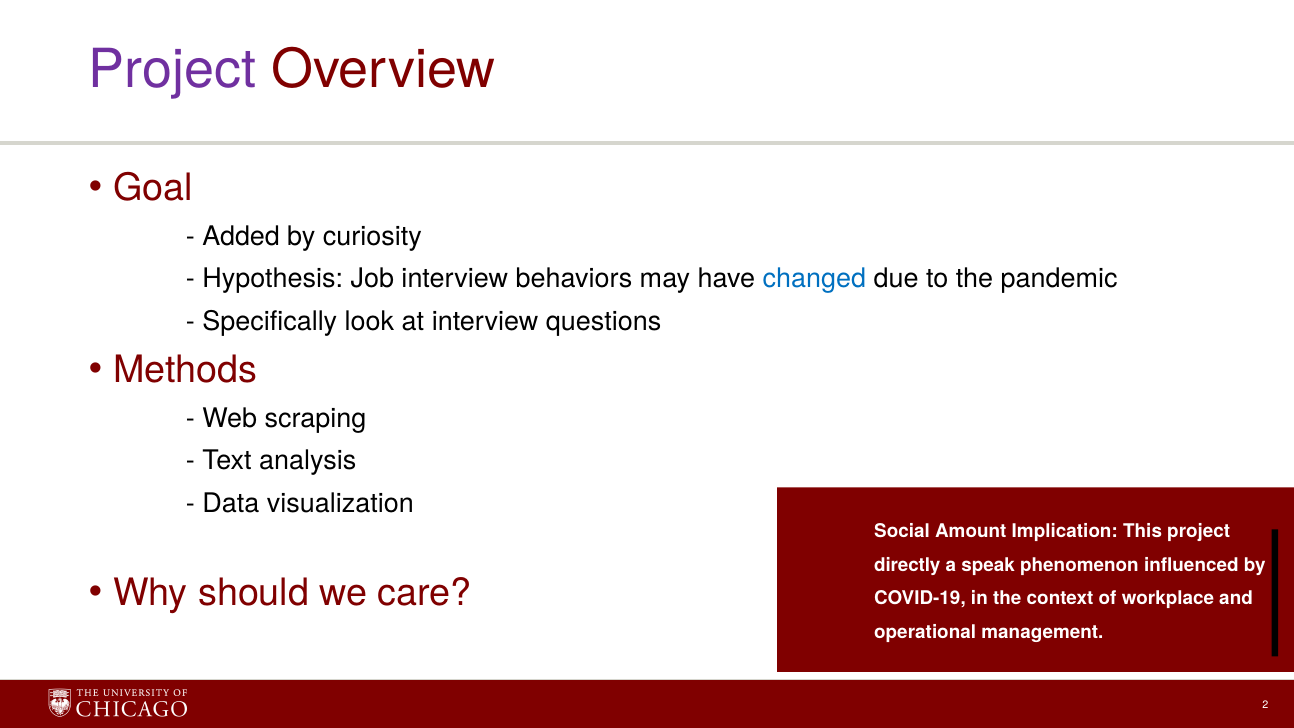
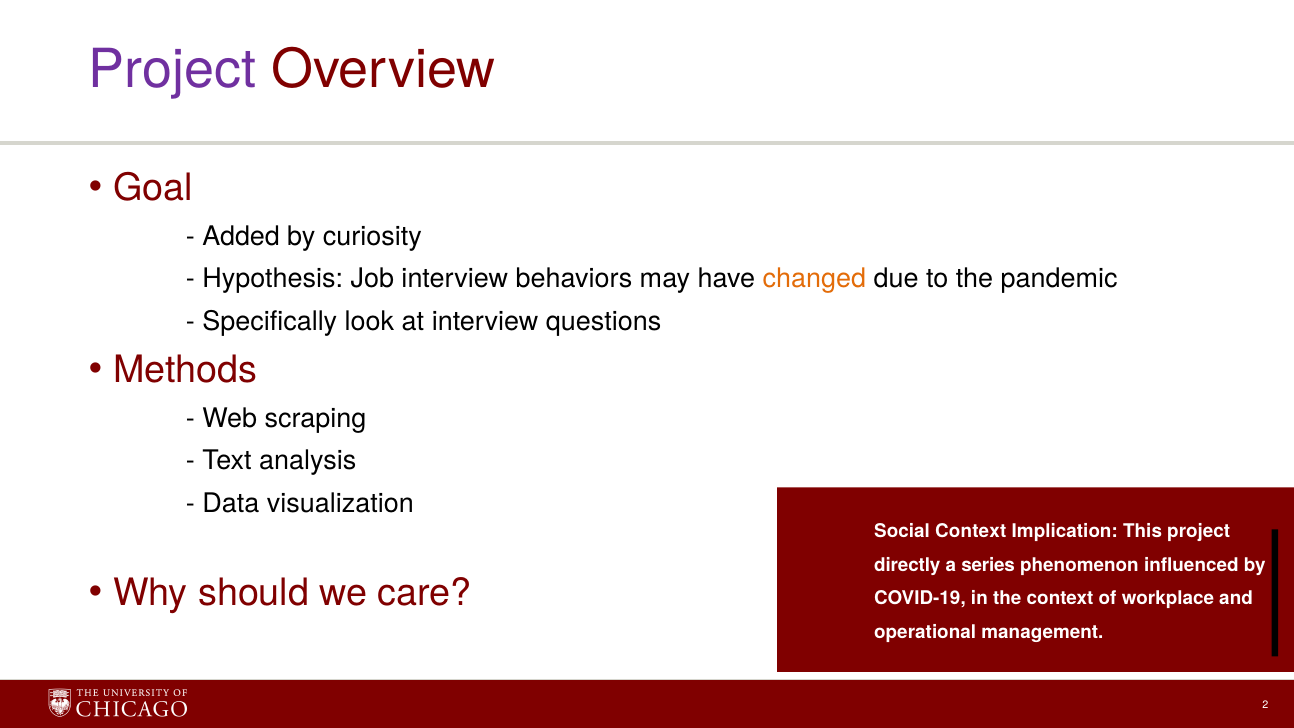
changed colour: blue -> orange (814, 279)
Social Amount: Amount -> Context (971, 531)
speak: speak -> series (988, 565)
